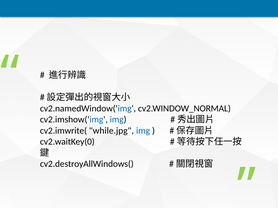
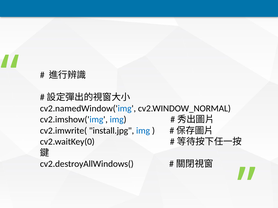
while.jpg: while.jpg -> install.jpg (112, 131)
